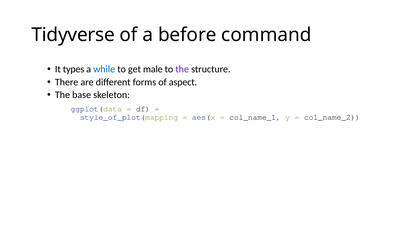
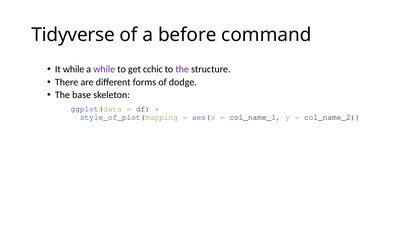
It types: types -> while (74, 69)
while colour: blue -> purple (104, 69)
male: male -> cchic (153, 69)
aspect: aspect -> dodge (183, 82)
